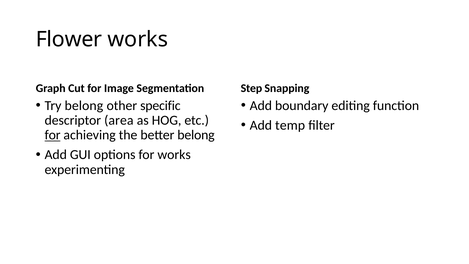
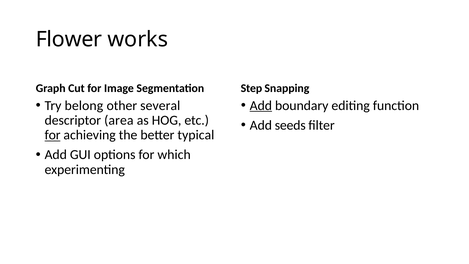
specific: specific -> several (160, 105)
Add underline: none -> present (261, 105)
temp: temp -> seeds (290, 125)
better belong: belong -> typical (196, 135)
for works: works -> which (174, 155)
